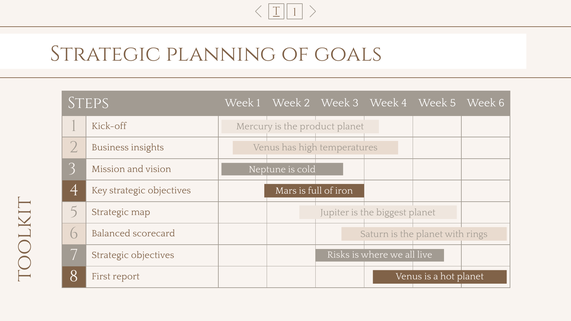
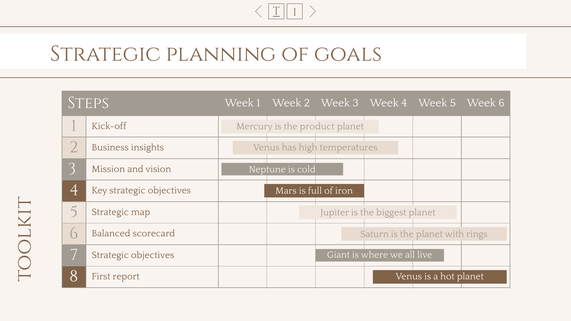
Risks: Risks -> Giant (338, 255)
